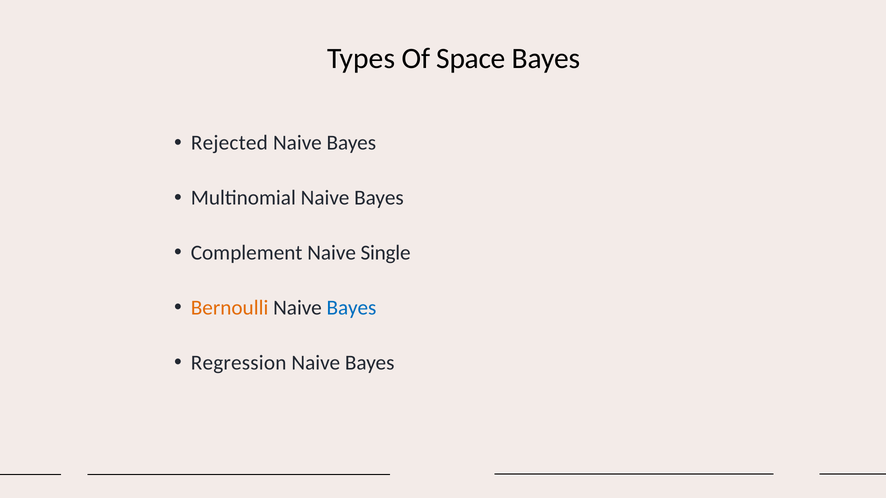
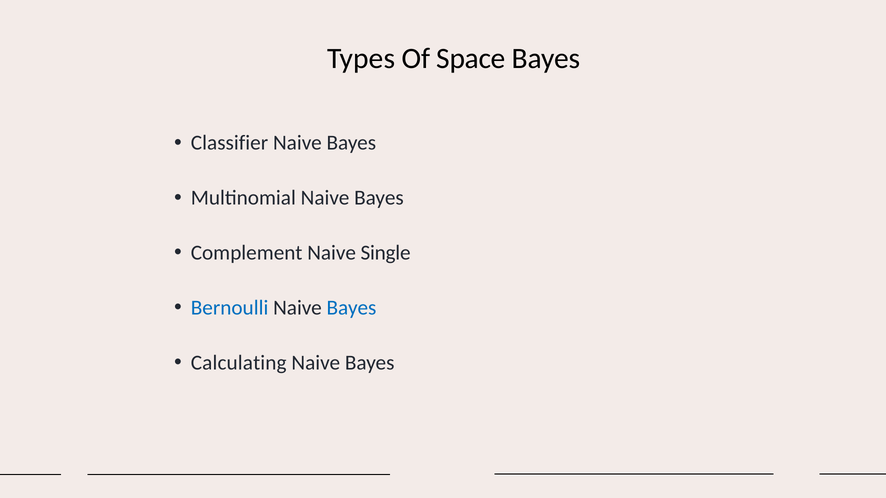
Rejected: Rejected -> Classifier (230, 143)
Bernoulli colour: orange -> blue (230, 308)
Regression: Regression -> Calculating (239, 363)
